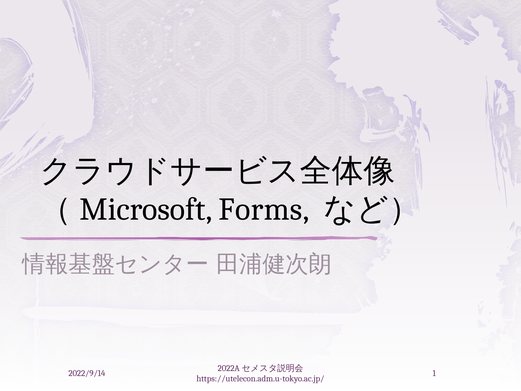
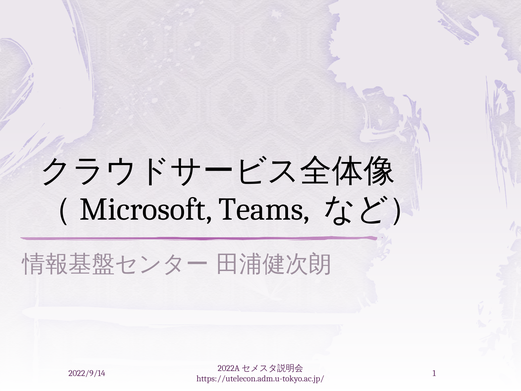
Forms: Forms -> Teams (264, 209)
